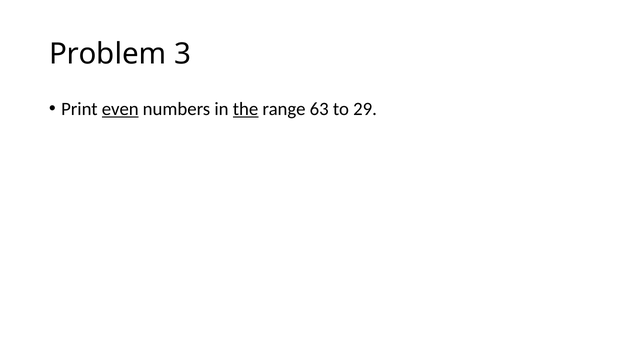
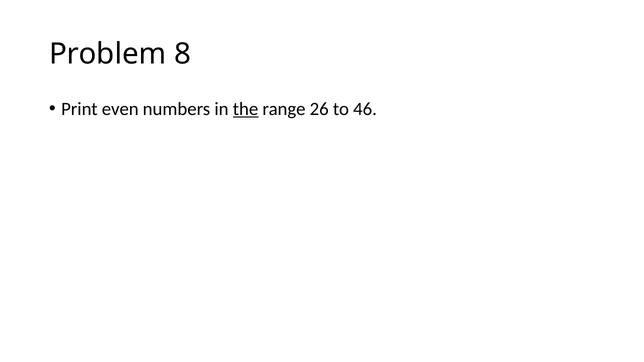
3: 3 -> 8 (182, 54)
even underline: present -> none (120, 109)
63: 63 -> 26 (319, 109)
29: 29 -> 46 (365, 109)
